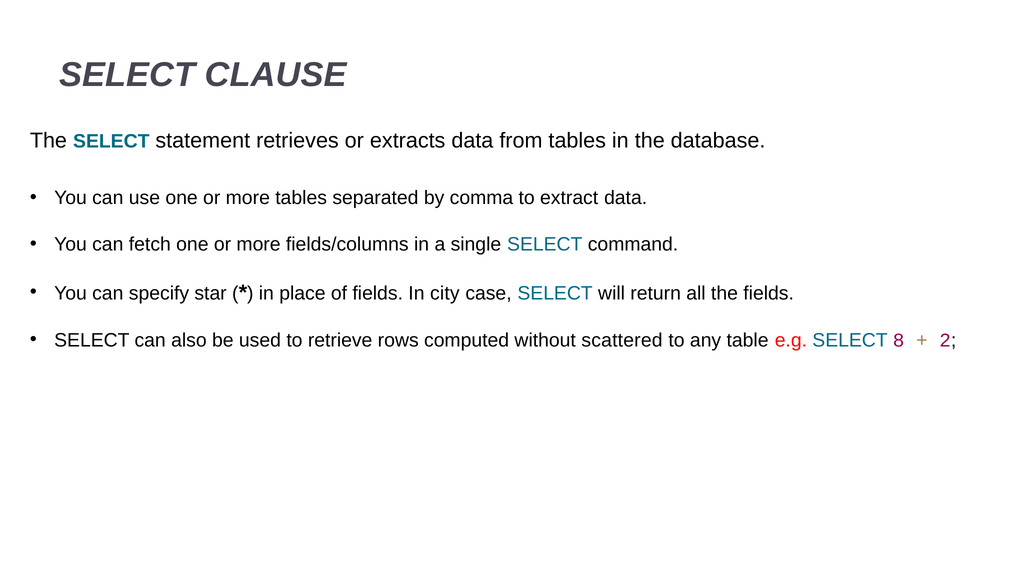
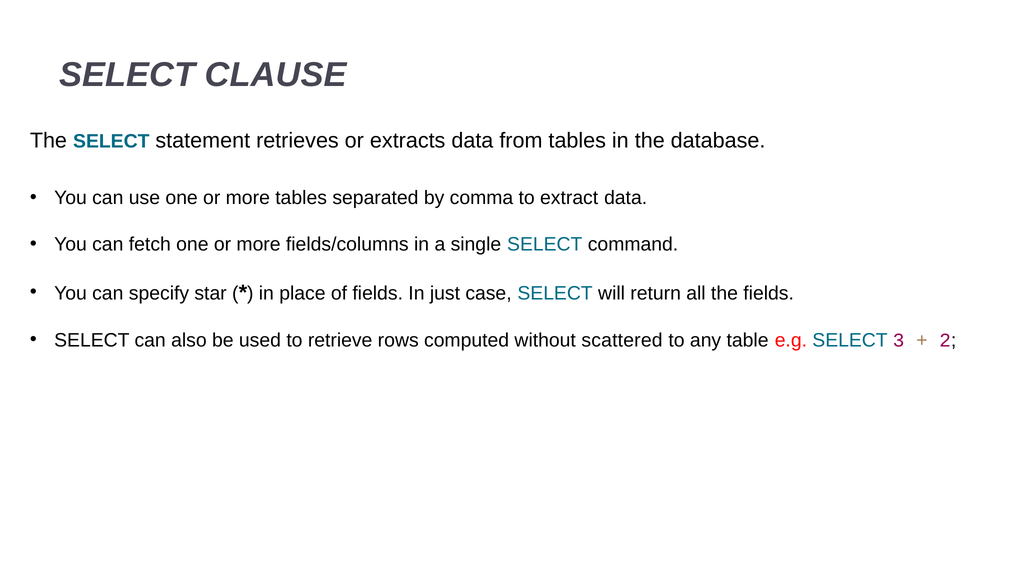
city: city -> just (445, 293)
8: 8 -> 3 (899, 340)
